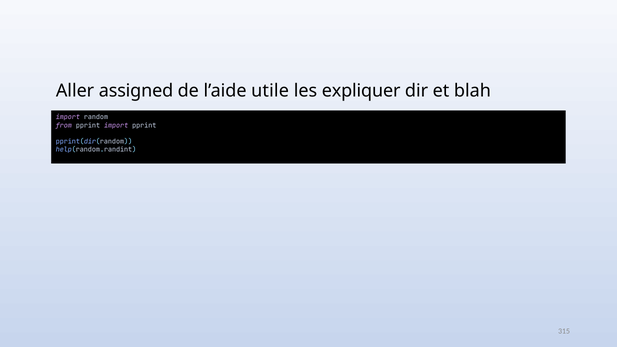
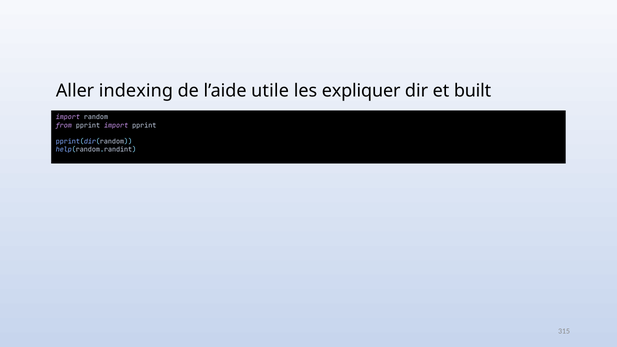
assigned: assigned -> indexing (136, 91)
blah: blah -> built (473, 91)
